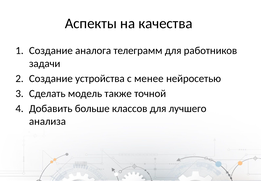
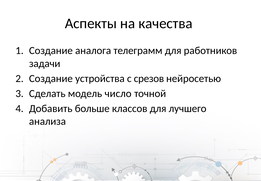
менее: менее -> срезов (149, 78)
также: также -> число (118, 93)
